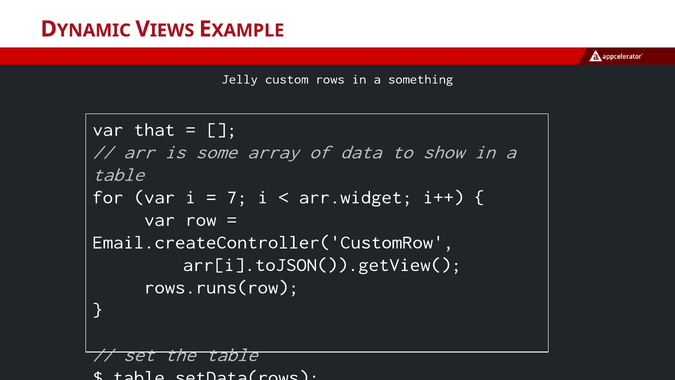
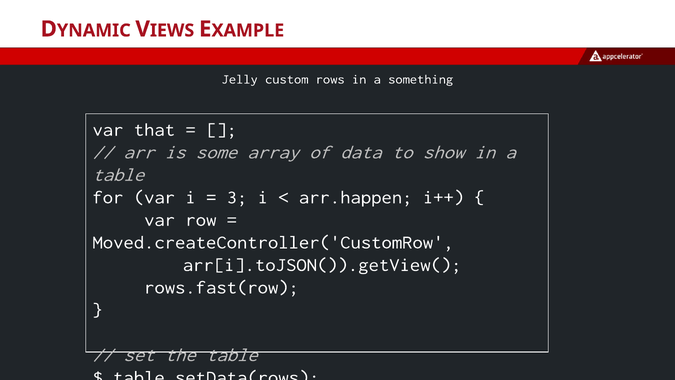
7: 7 -> 3 (237, 197)
arr.widget: arr.widget -> arr.happen (356, 197)
Email.createController('CustomRow: Email.createController('CustomRow -> Moved.createController('CustomRow (273, 242)
rows.runs(row: rows.runs(row -> rows.fast(row (222, 287)
